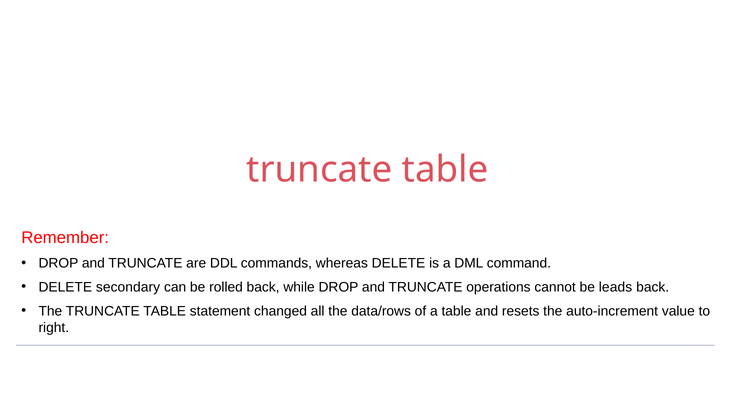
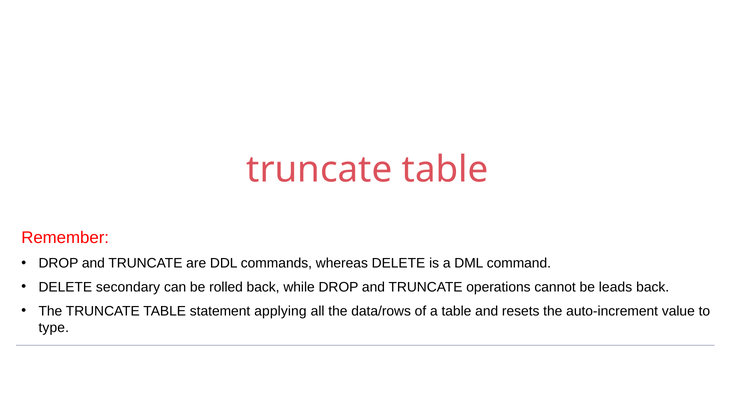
changed: changed -> applying (280, 311)
right: right -> type (54, 328)
